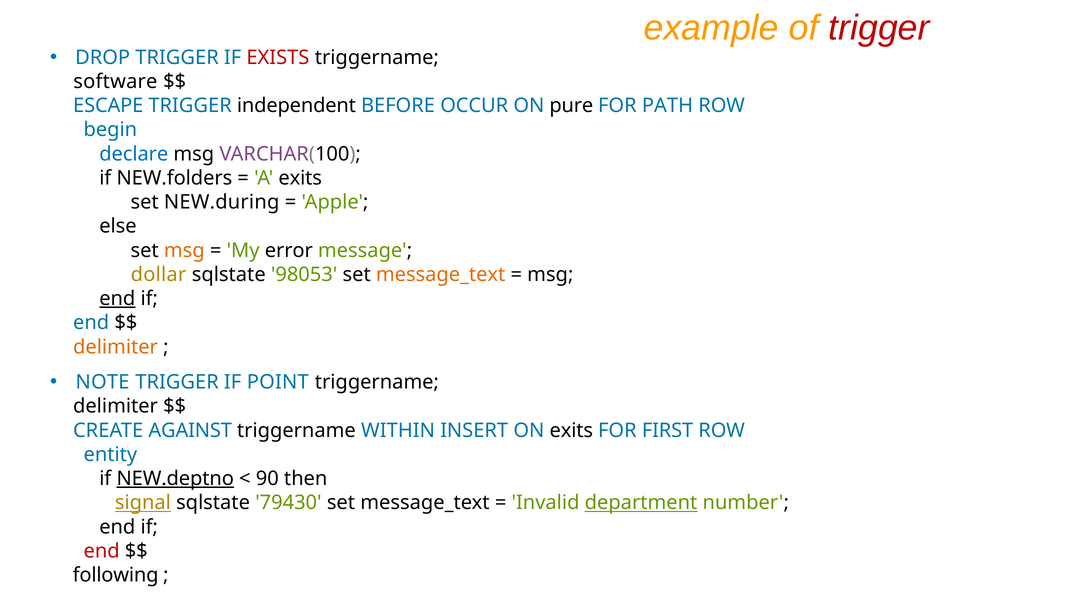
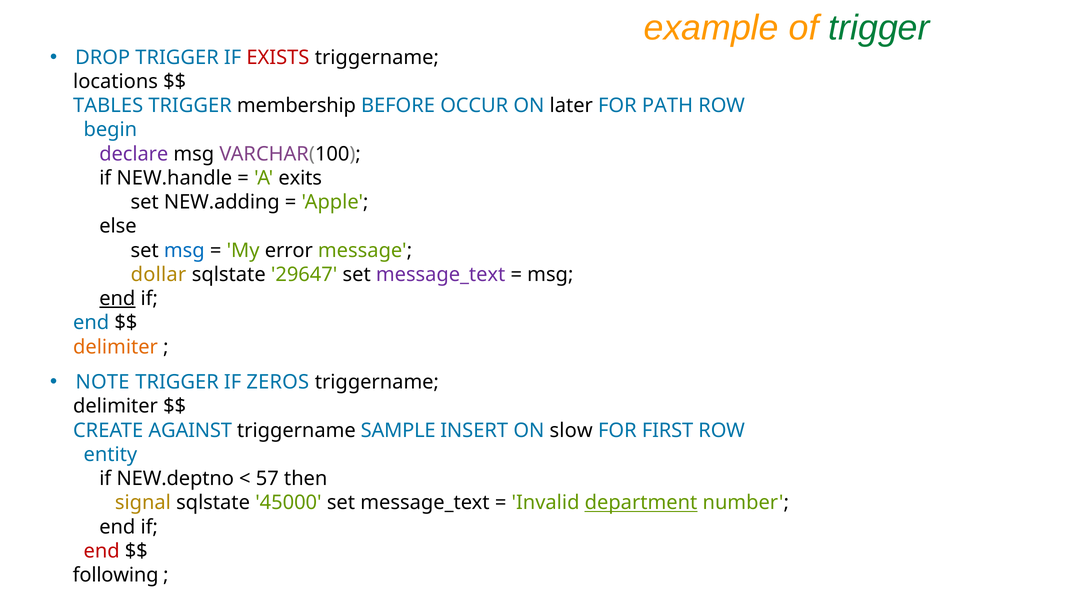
trigger colour: red -> green (879, 28)
software: software -> locations (116, 82)
ESCAPE: ESCAPE -> TABLES (108, 106)
independent: independent -> membership (296, 106)
pure: pure -> later (571, 106)
declare colour: blue -> purple (134, 154)
NEW.folders: NEW.folders -> NEW.handle (174, 178)
NEW.during: NEW.during -> NEW.adding (222, 202)
msg colour: orange -> blue (184, 250)
98053: 98053 -> 29647 (304, 275)
message_text colour: orange -> purple (441, 275)
POINT: POINT -> ZEROS (278, 382)
WITHIN: WITHIN -> SAMPLE (398, 430)
ON exits: exits -> slow (571, 430)
NEW.deptno underline: present -> none (175, 479)
90: 90 -> 57 (267, 479)
signal underline: present -> none (143, 503)
79430: 79430 -> 45000 (288, 503)
